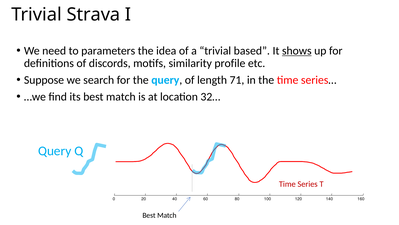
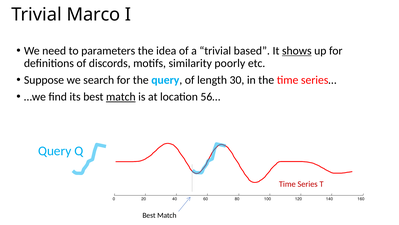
Strava: Strava -> Marco (93, 14)
profile: profile -> poorly (230, 63)
71: 71 -> 30 (237, 80)
match underline: none -> present (121, 97)
32…: 32… -> 56… (210, 97)
